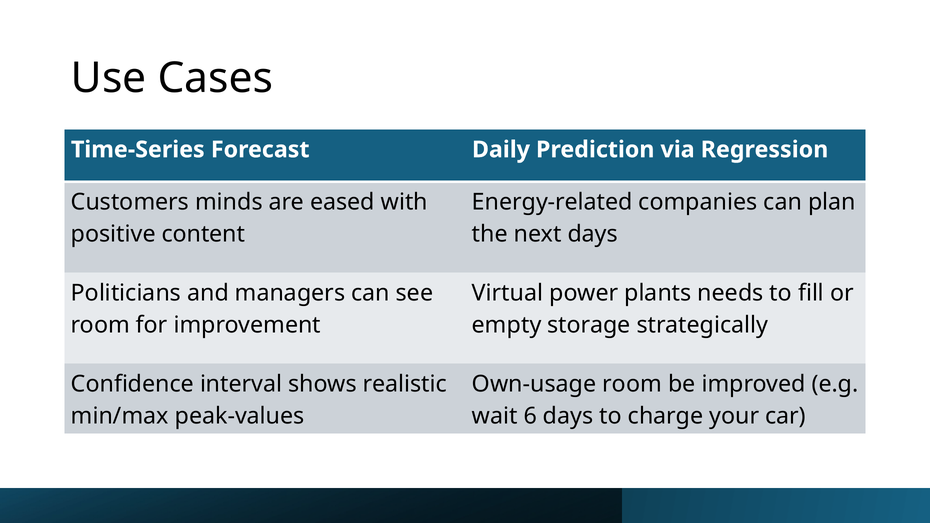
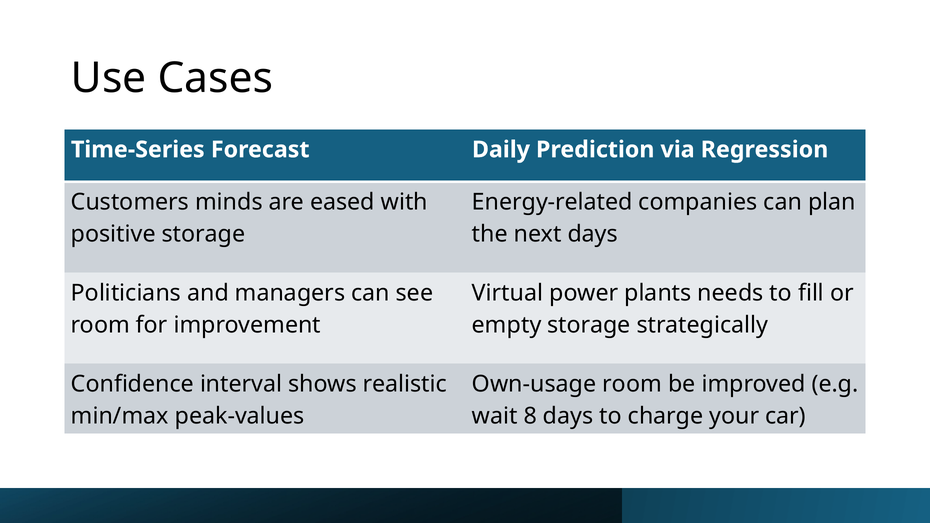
positive content: content -> storage (203, 234)
6: 6 -> 8 (530, 416)
